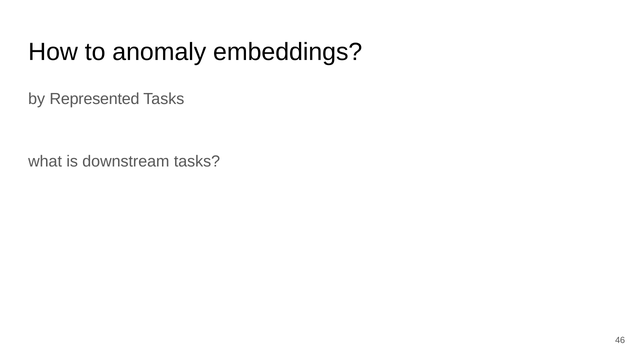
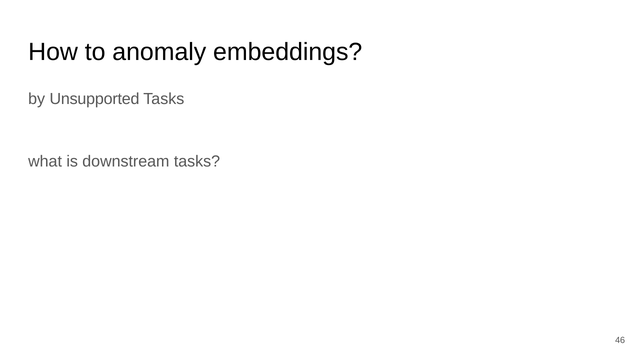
Represented: Represented -> Unsupported (94, 99)
